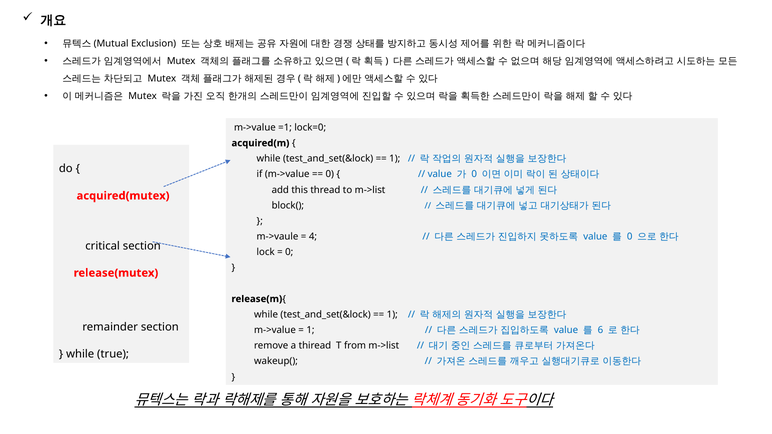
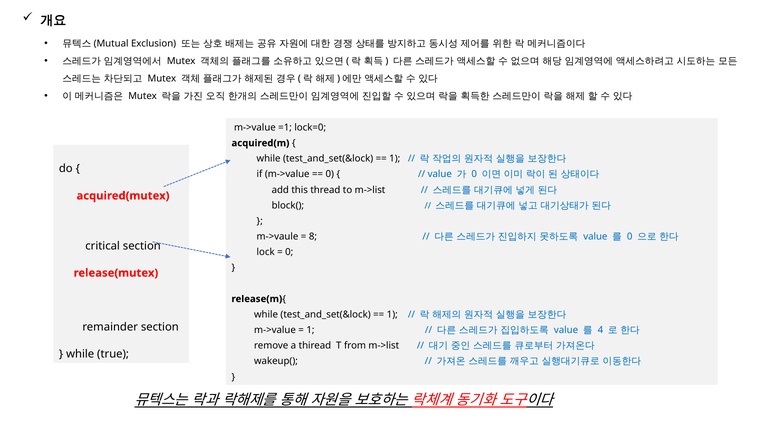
4: 4 -> 8 (313, 237)
6: 6 -> 4 (600, 330)
